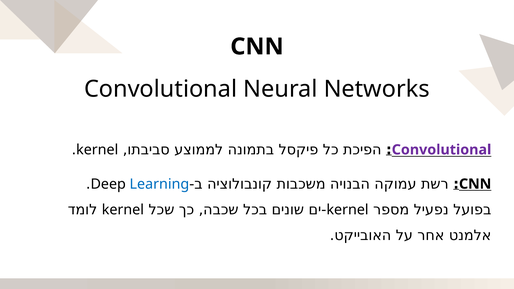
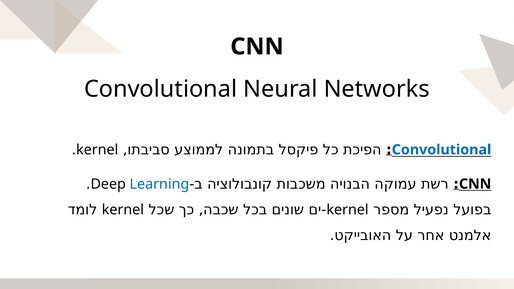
Convolutional colour: purple -> blue (442, 150)
